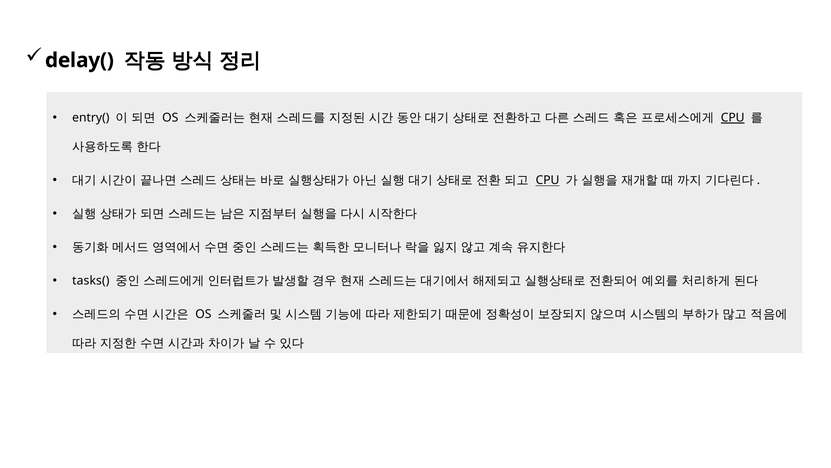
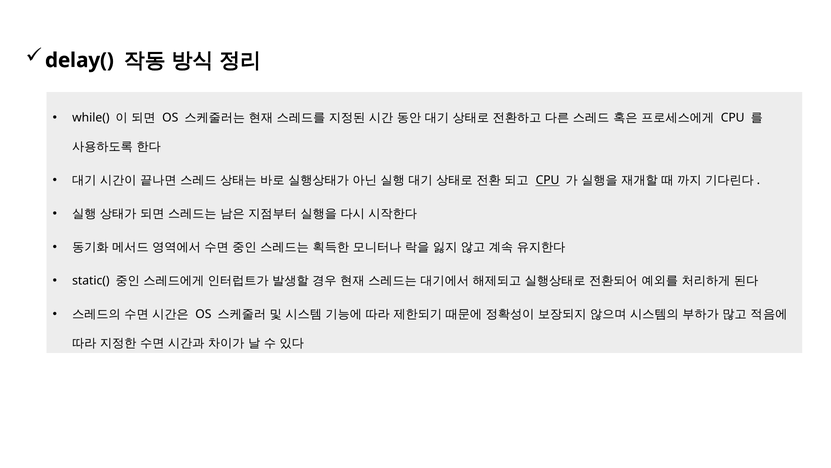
entry(: entry( -> while( (91, 118)
CPU underline: present -> none (733, 118)
tasks(: tasks( -> static( (91, 280)
